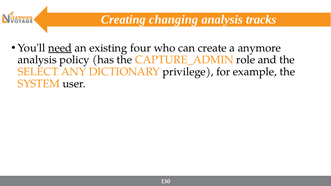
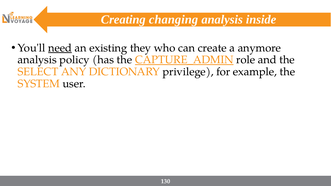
tracks: tracks -> inside (261, 20)
four: four -> they (141, 48)
CAPTURE_ADMIN underline: none -> present (184, 60)
